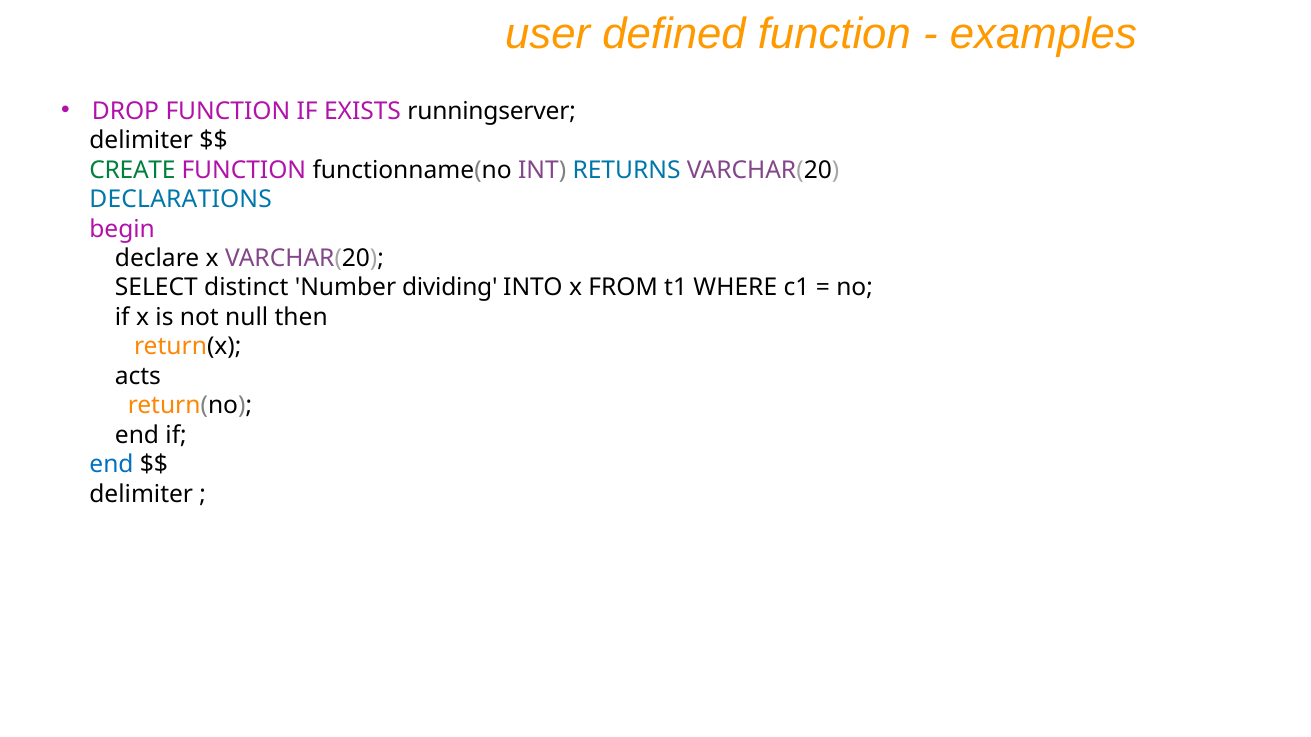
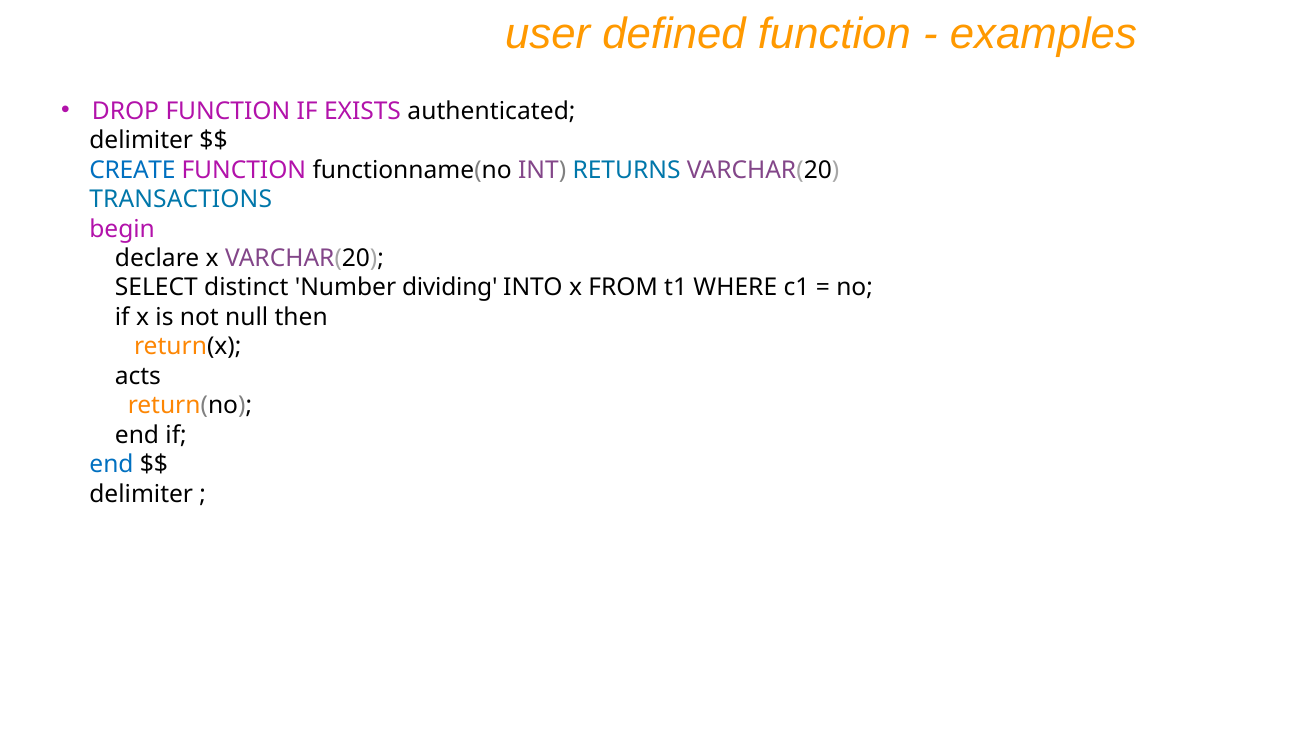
runningserver: runningserver -> authenticated (492, 111)
CREATE colour: green -> blue (132, 170)
DECLARATIONS: DECLARATIONS -> TRANSACTIONS (181, 200)
